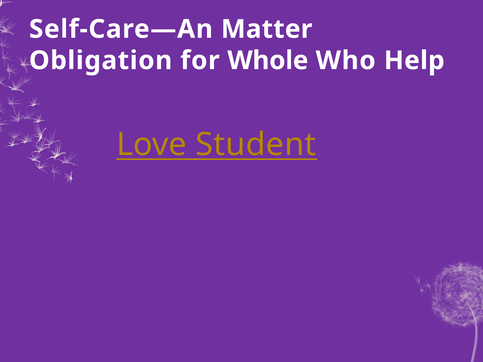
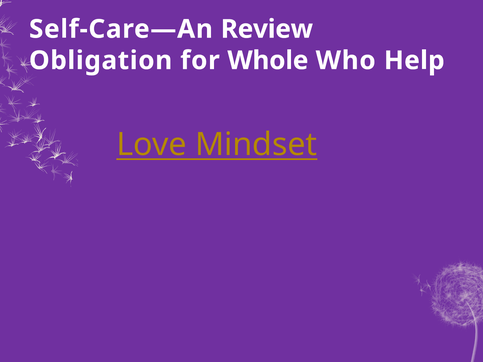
Matter: Matter -> Review (267, 29)
Student: Student -> Mindset (256, 145)
